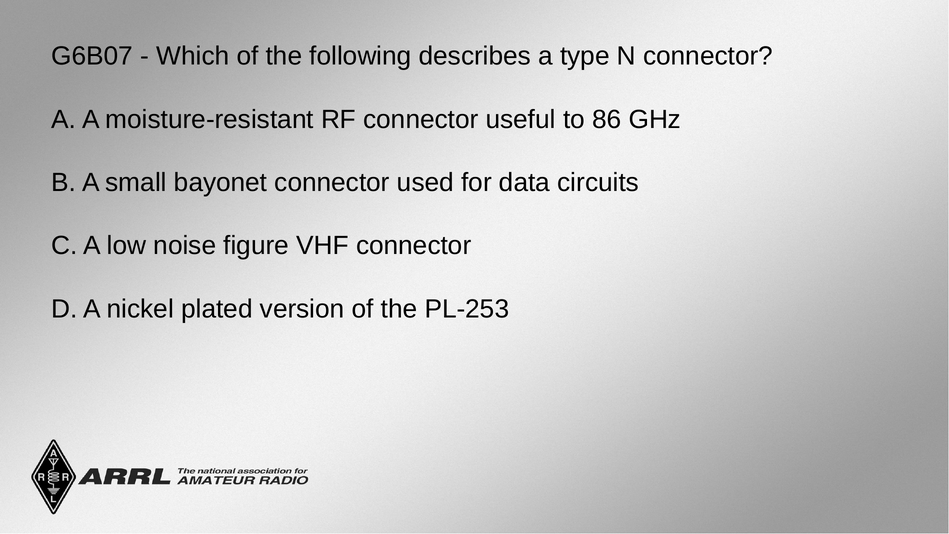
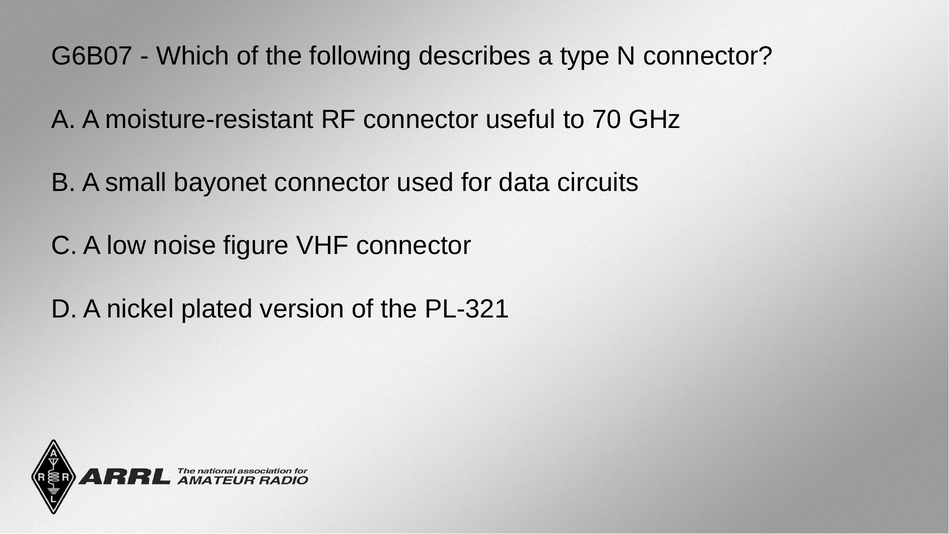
86: 86 -> 70 (607, 119)
PL-253: PL-253 -> PL-321 (467, 309)
